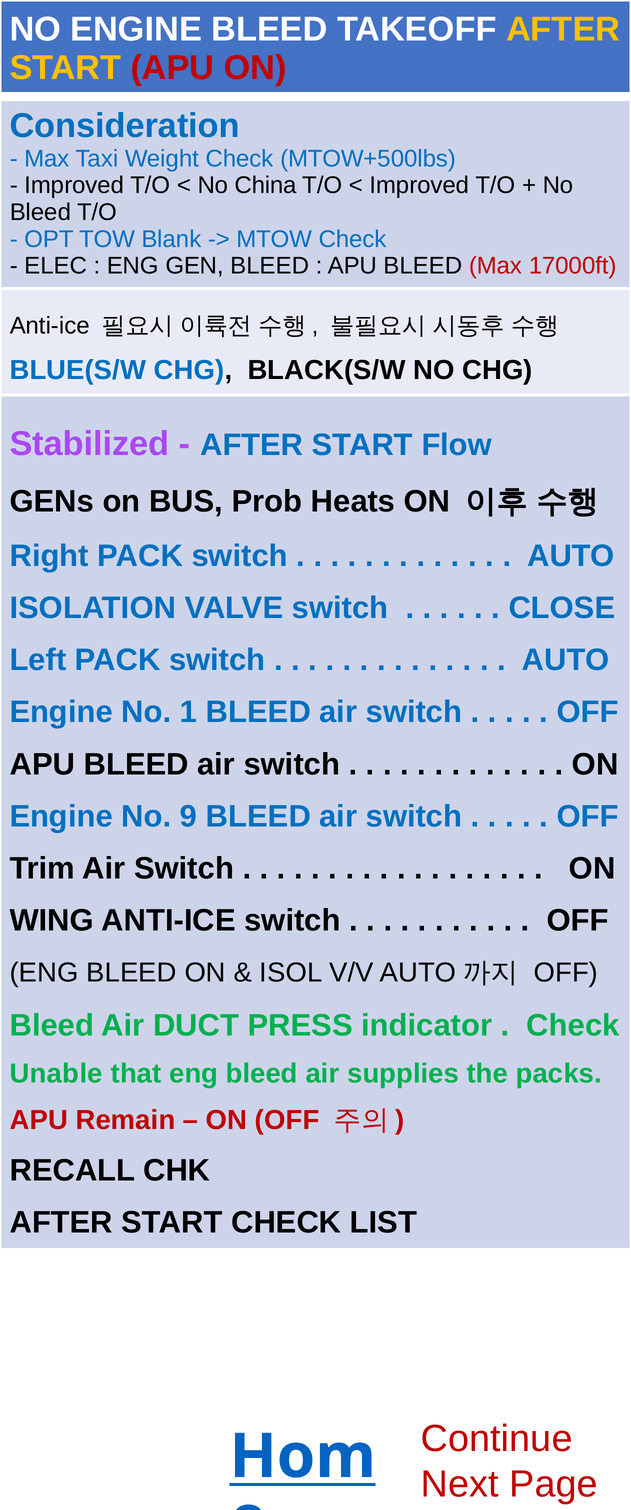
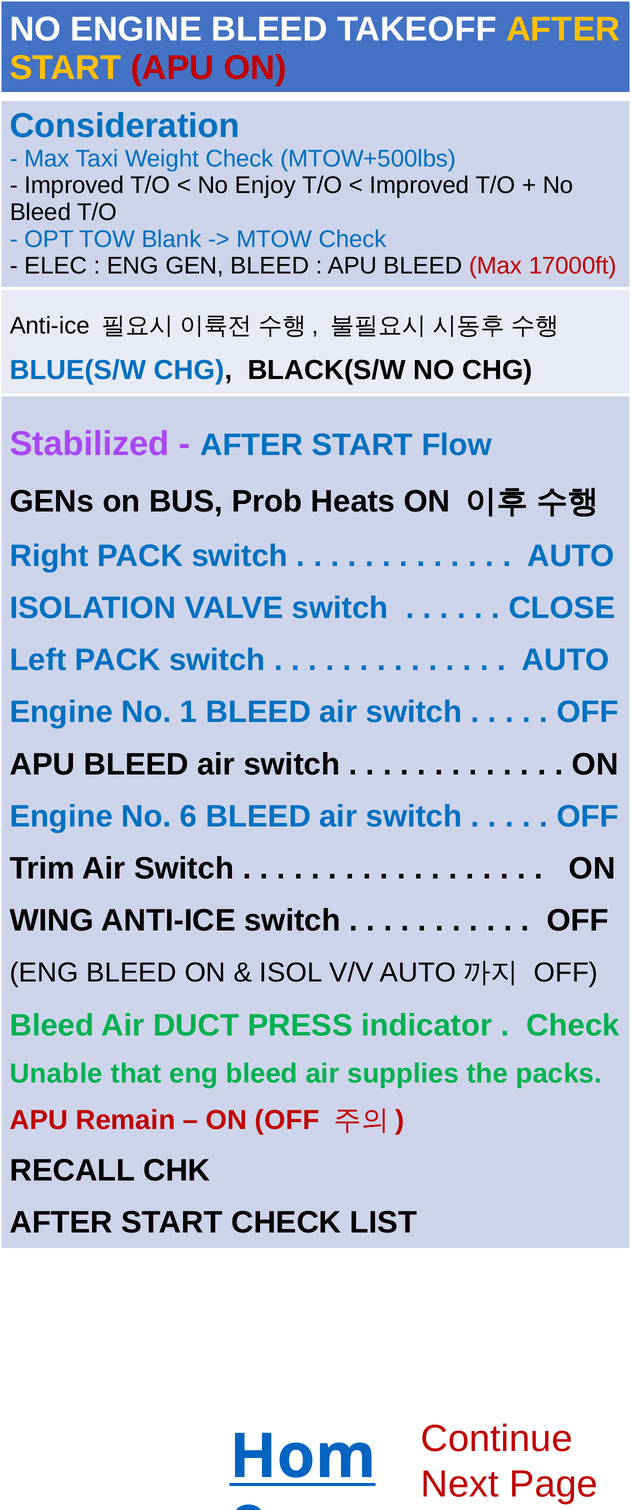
China: China -> Enjoy (265, 185)
9: 9 -> 6 (188, 816)
